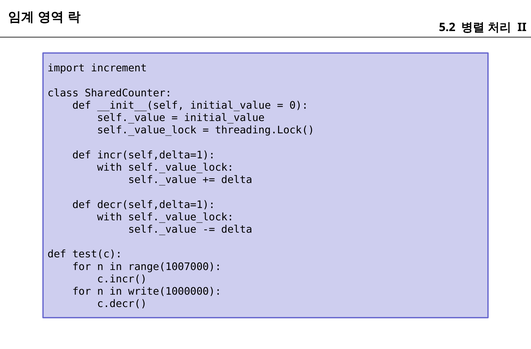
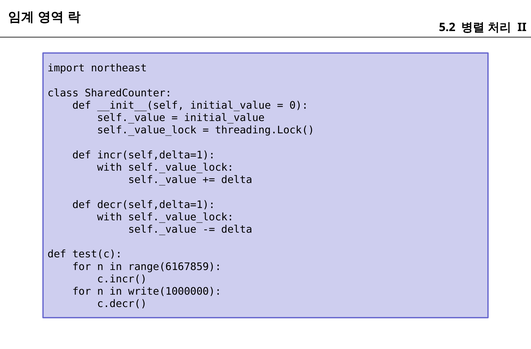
increment: increment -> northeast (119, 68)
range(1007000: range(1007000 -> range(6167859 (175, 266)
